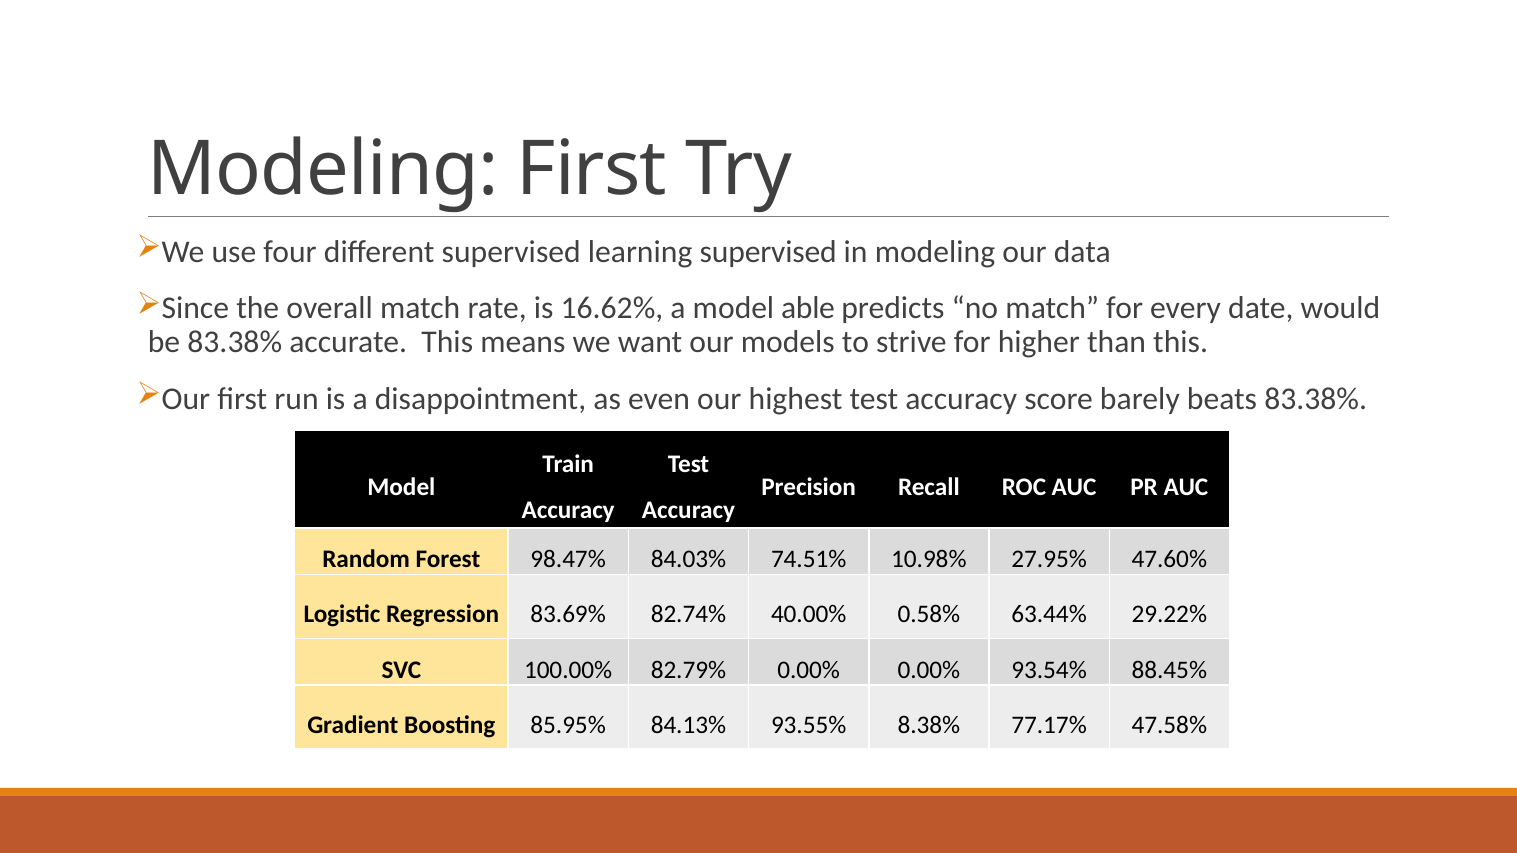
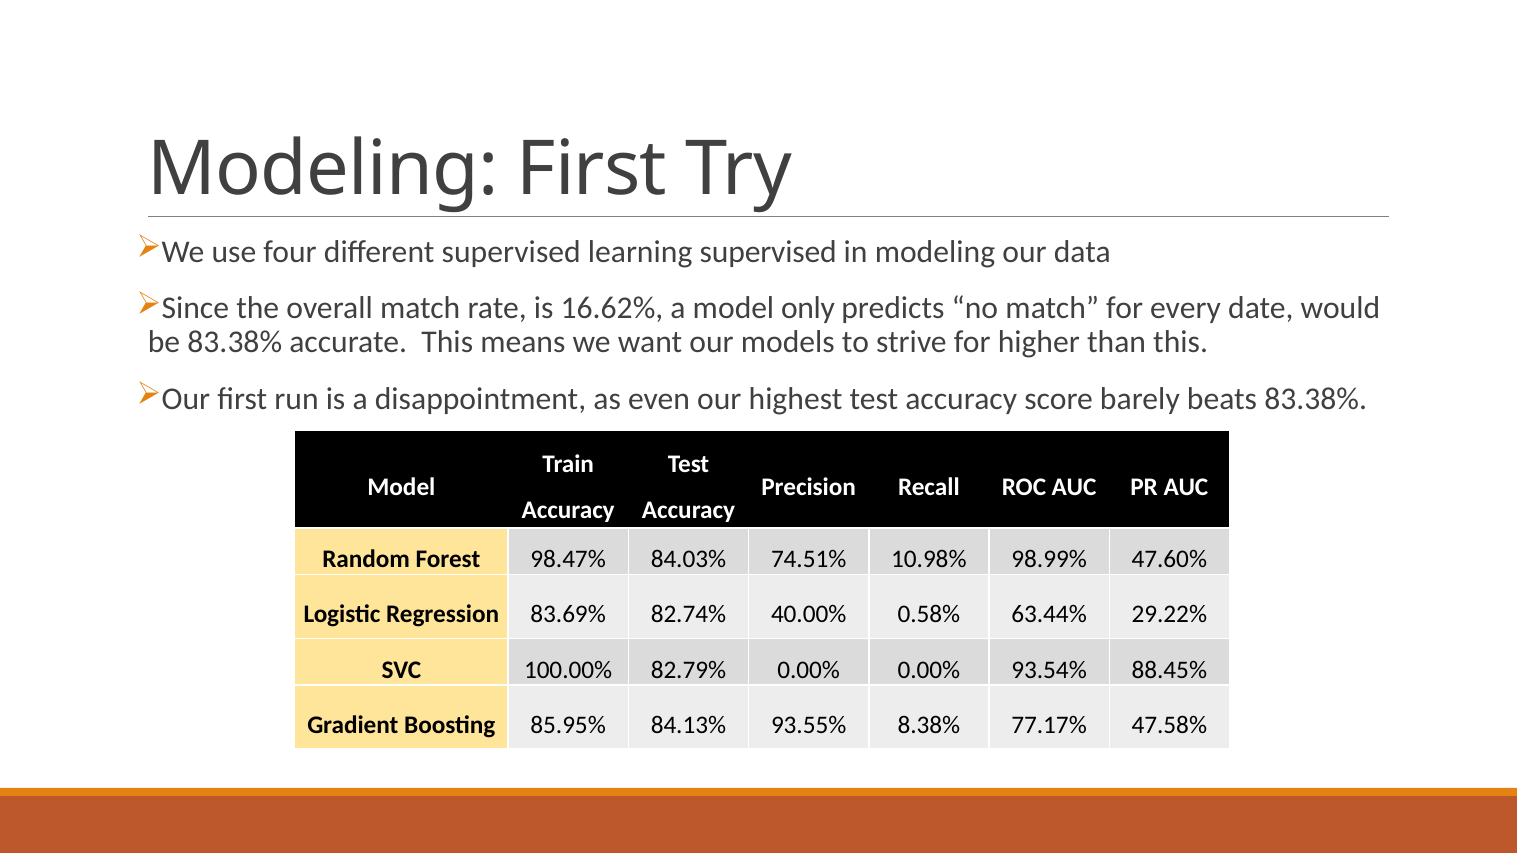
able: able -> only (808, 308)
27.95%: 27.95% -> 98.99% (1049, 560)
